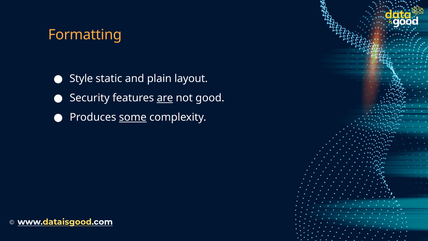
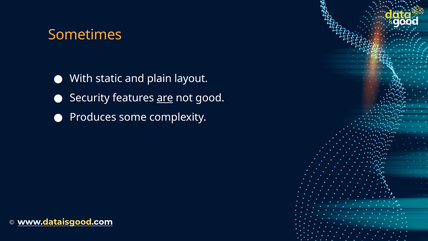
Formatting: Formatting -> Sometimes (85, 35)
Style: Style -> With (81, 79)
some underline: present -> none (133, 117)
